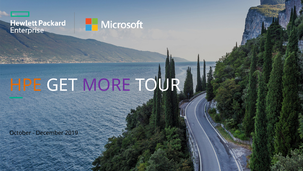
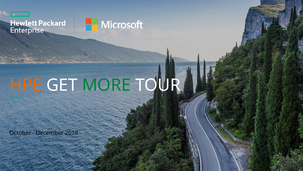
MORE colour: purple -> green (106, 85)
